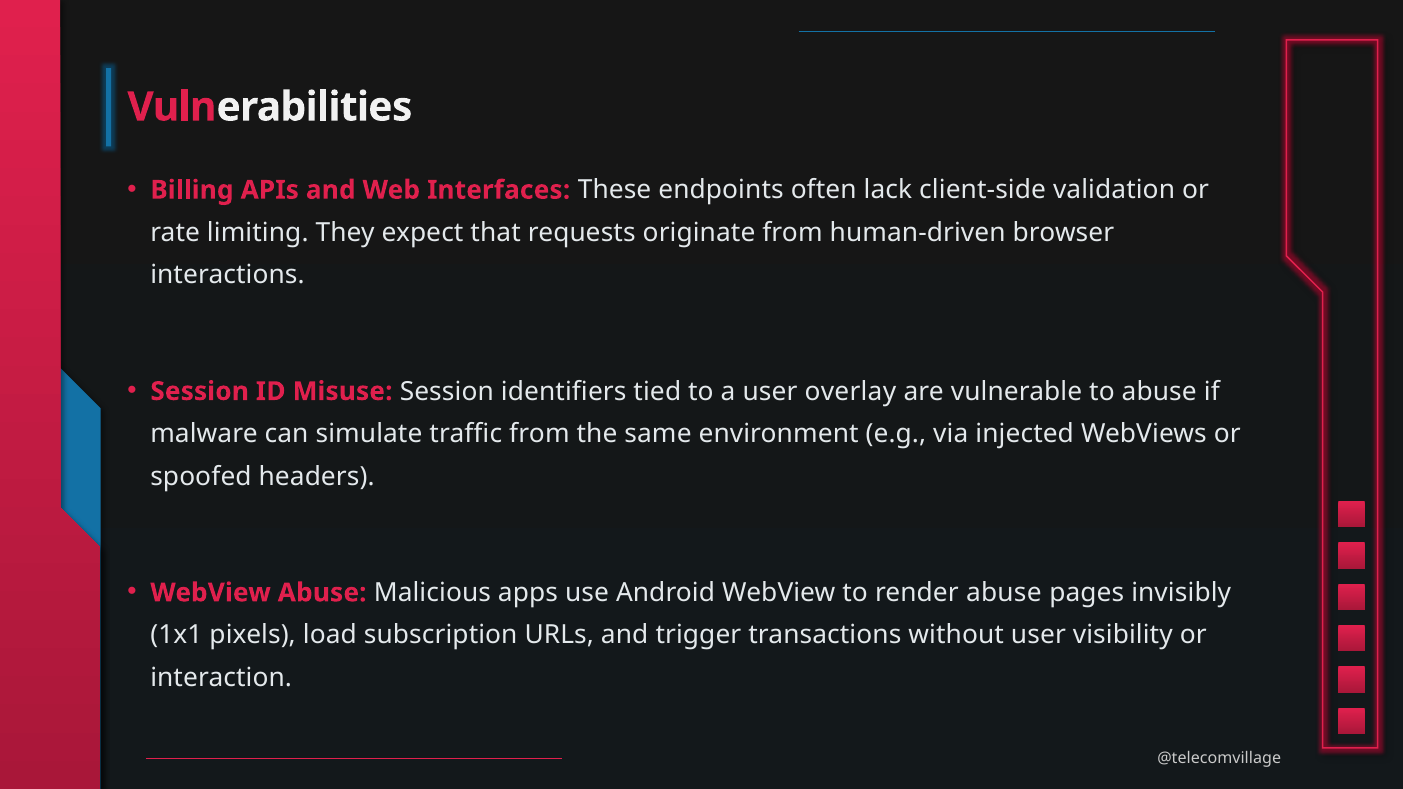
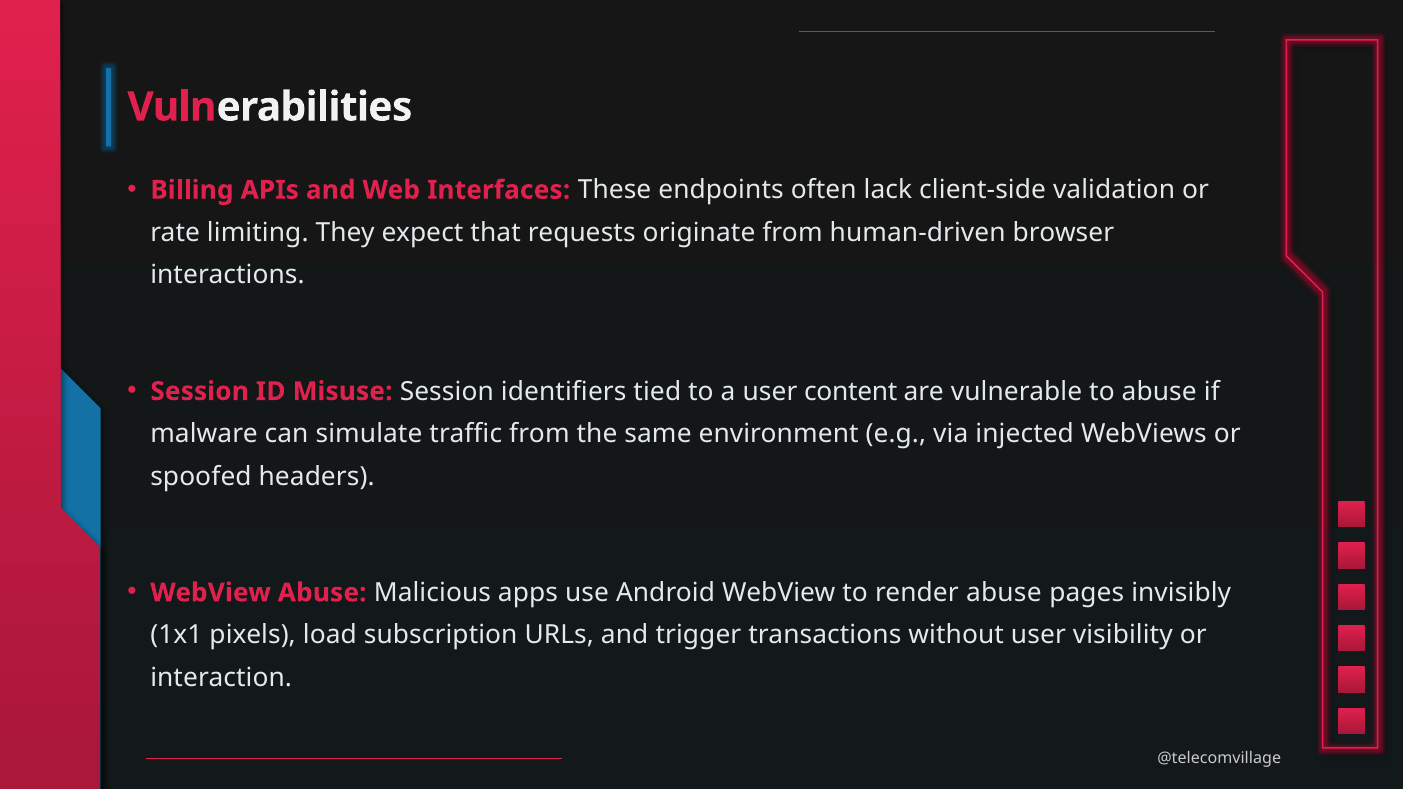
overlay: overlay -> content (851, 391)
